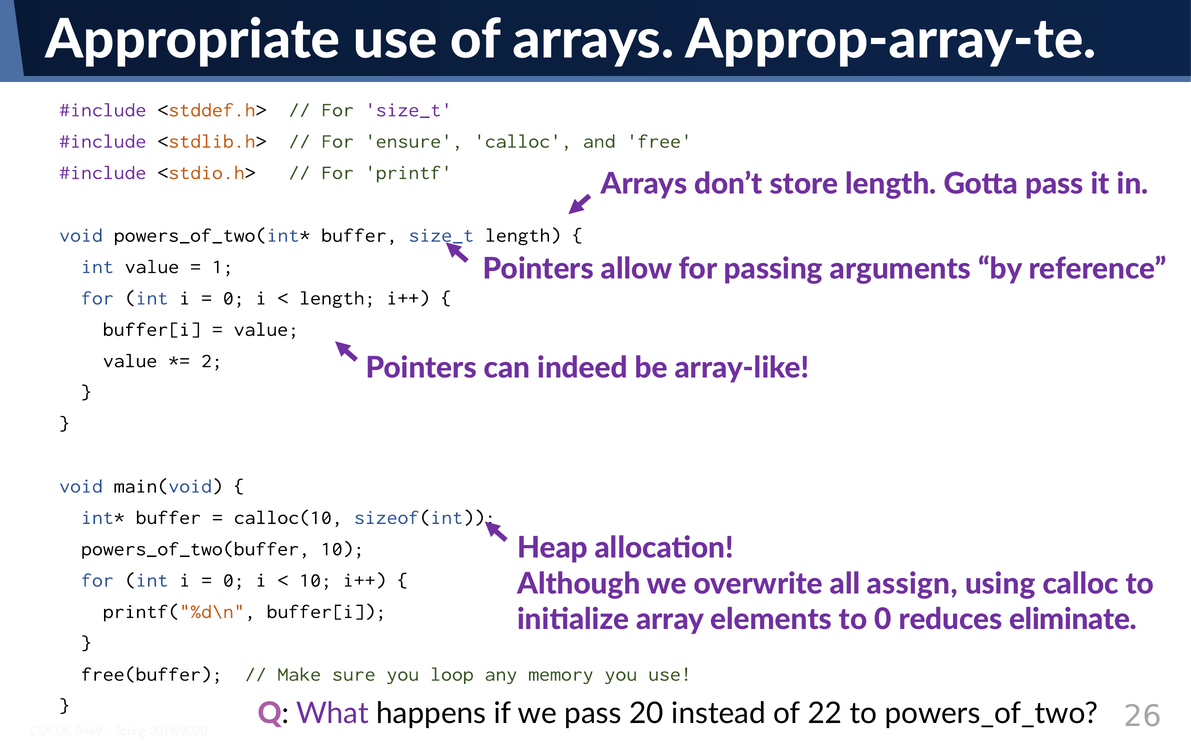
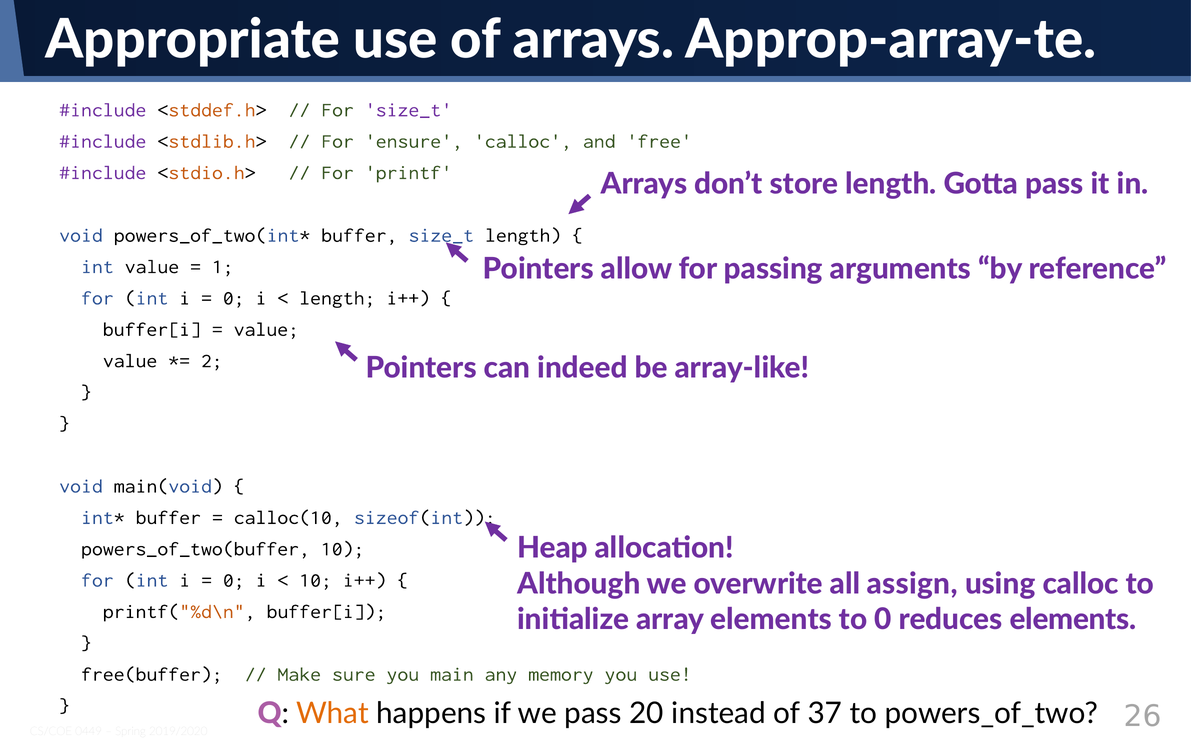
reduces eliminate: eliminate -> elements (1073, 620)
loop: loop -> main (452, 674)
What colour: purple -> orange (332, 714)
22: 22 -> 37 (825, 714)
